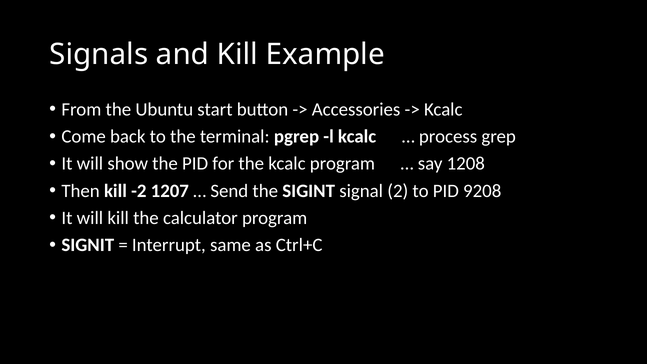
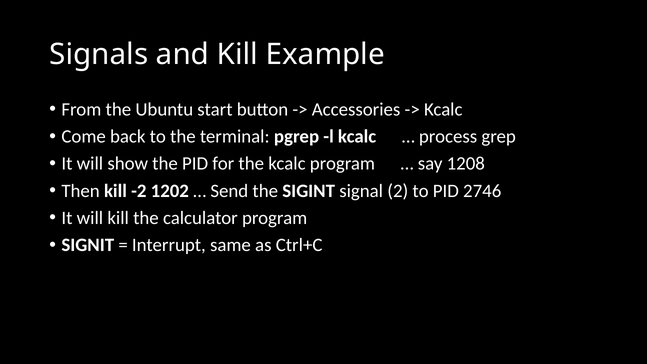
1207: 1207 -> 1202 (170, 191)
9208: 9208 -> 2746 (482, 191)
